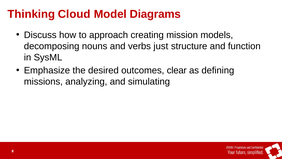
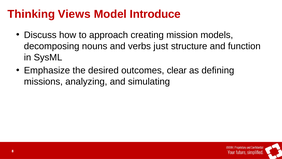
Cloud: Cloud -> Views (74, 14)
Diagrams: Diagrams -> Introduce (155, 14)
